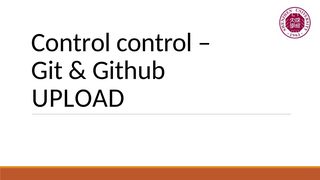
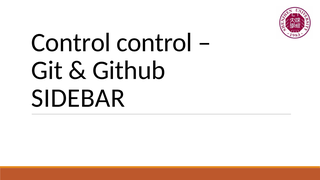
UPLOAD: UPLOAD -> SIDEBAR (78, 98)
